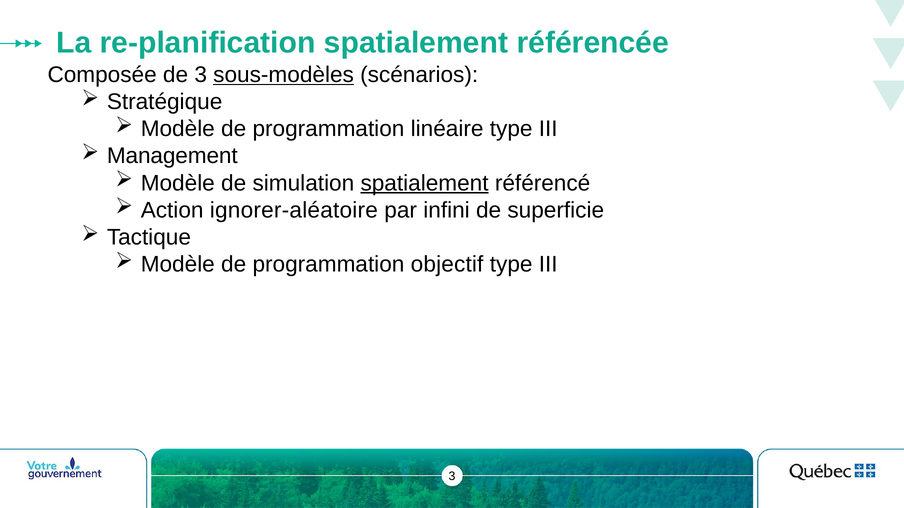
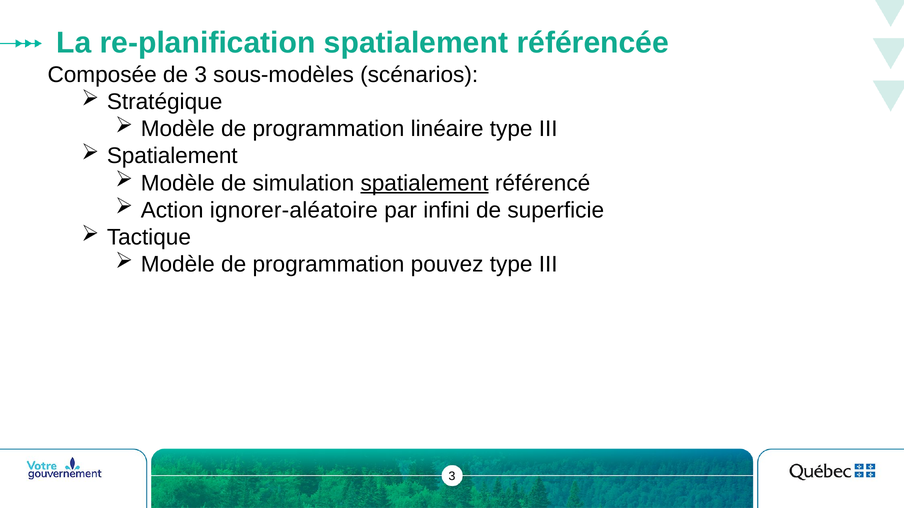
sous-modèles underline: present -> none (284, 75)
Management: Management -> Spatialement (172, 156)
objectif: objectif -> pouvez (447, 265)
